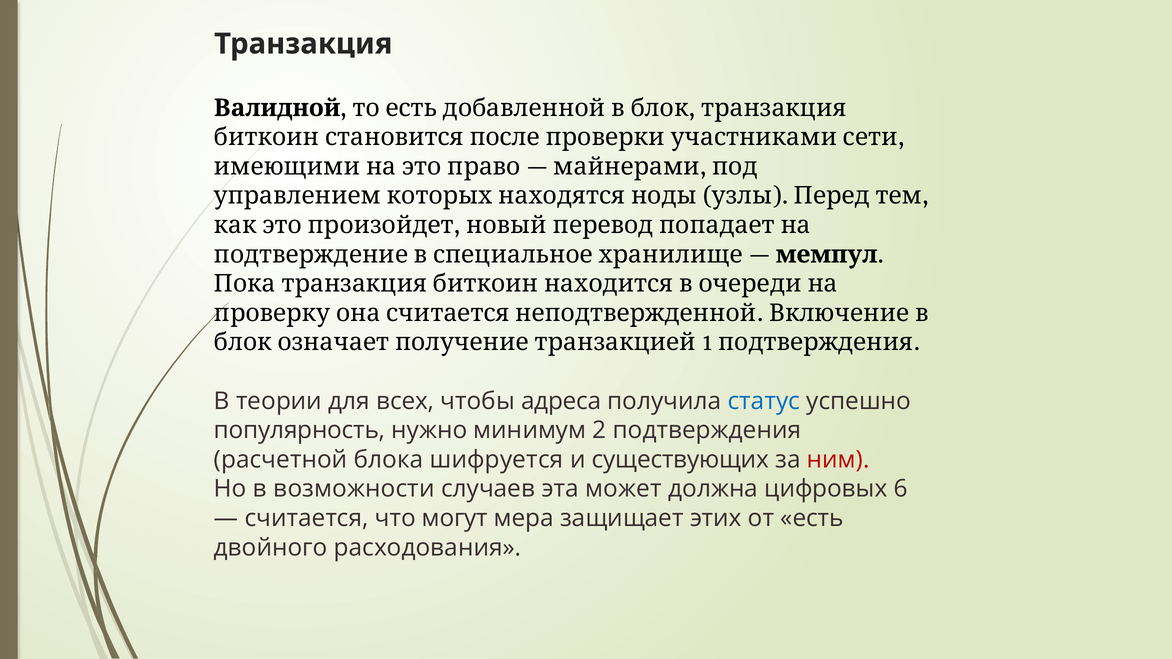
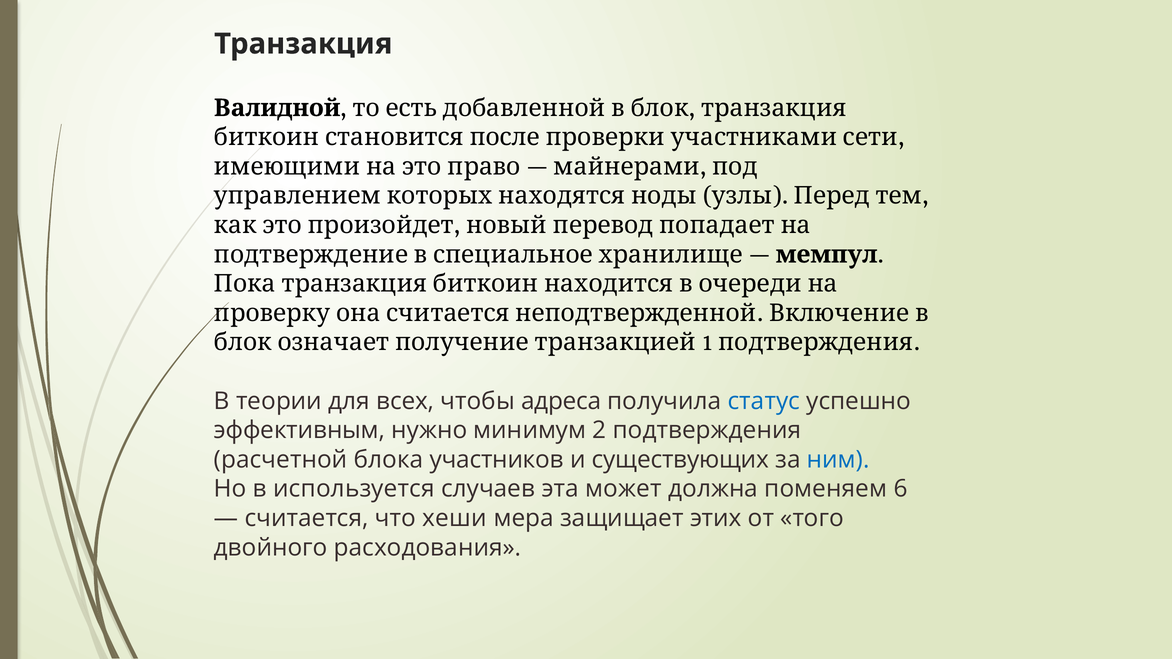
популярность: популярность -> эффективным (299, 430)
шифруется: шифруется -> участников (497, 460)
ним colour: red -> blue (838, 460)
возможности: возможности -> используется (354, 489)
цифровых: цифровых -> поменяем (826, 489)
могут: могут -> хеши (455, 518)
есть: есть -> того (812, 518)
